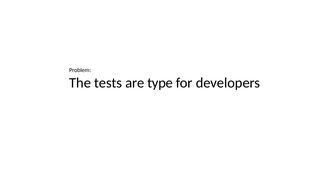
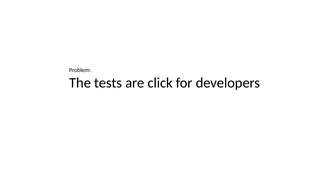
type: type -> click (160, 83)
